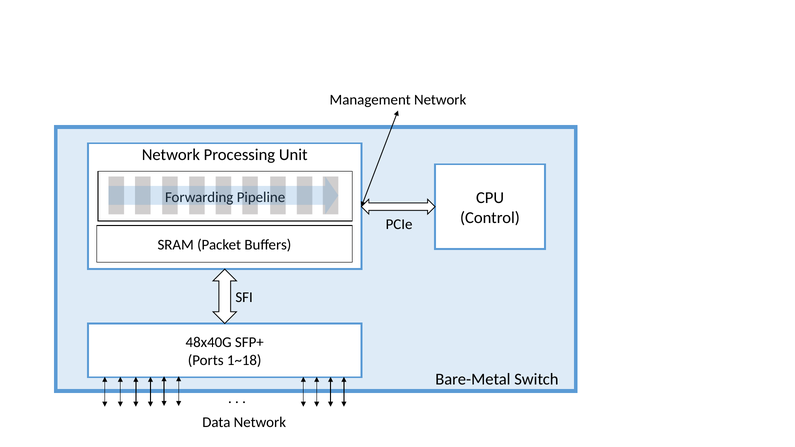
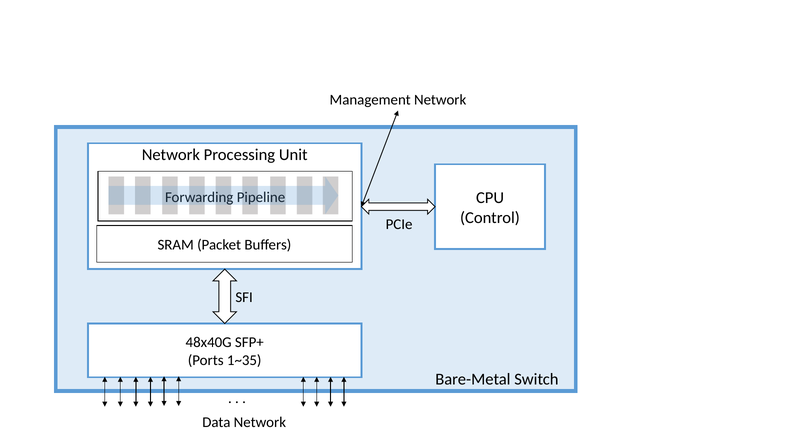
1~18: 1~18 -> 1~35 (244, 361)
